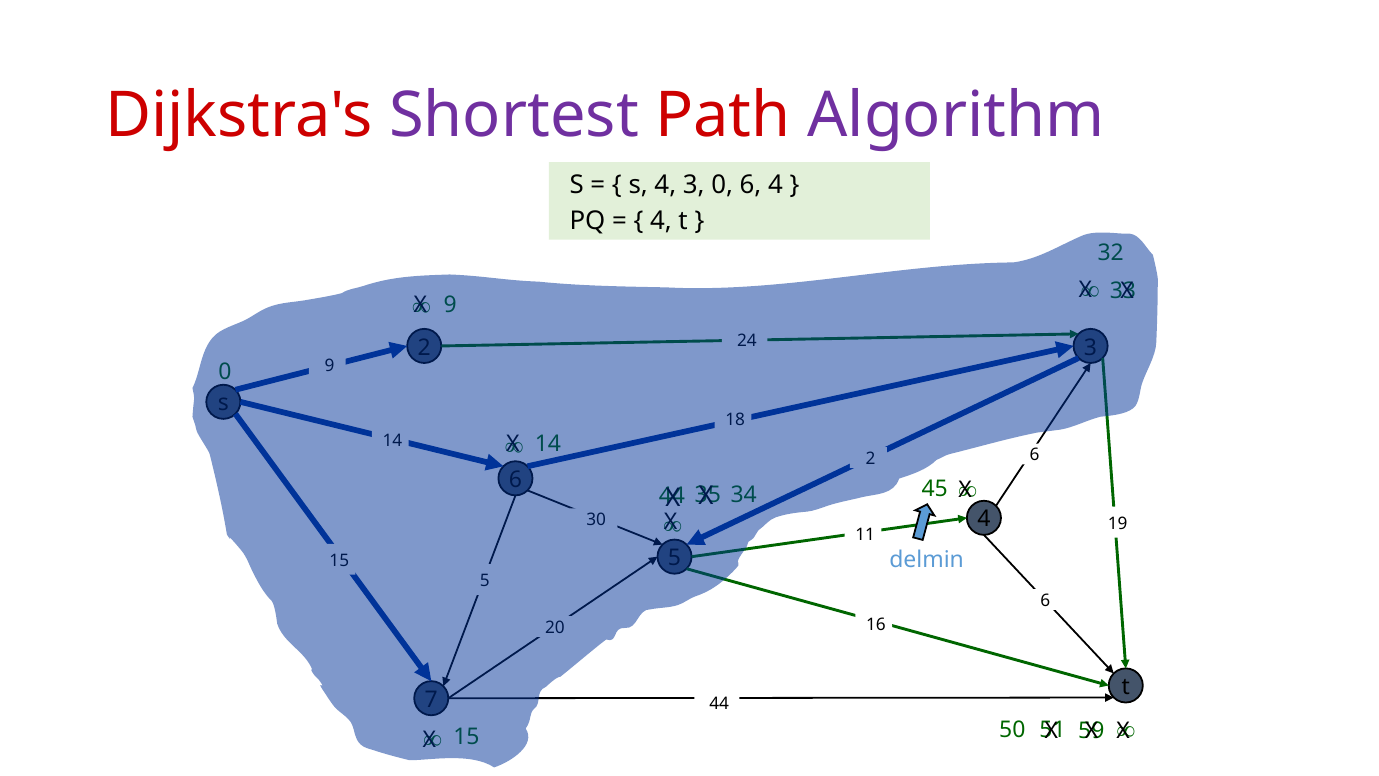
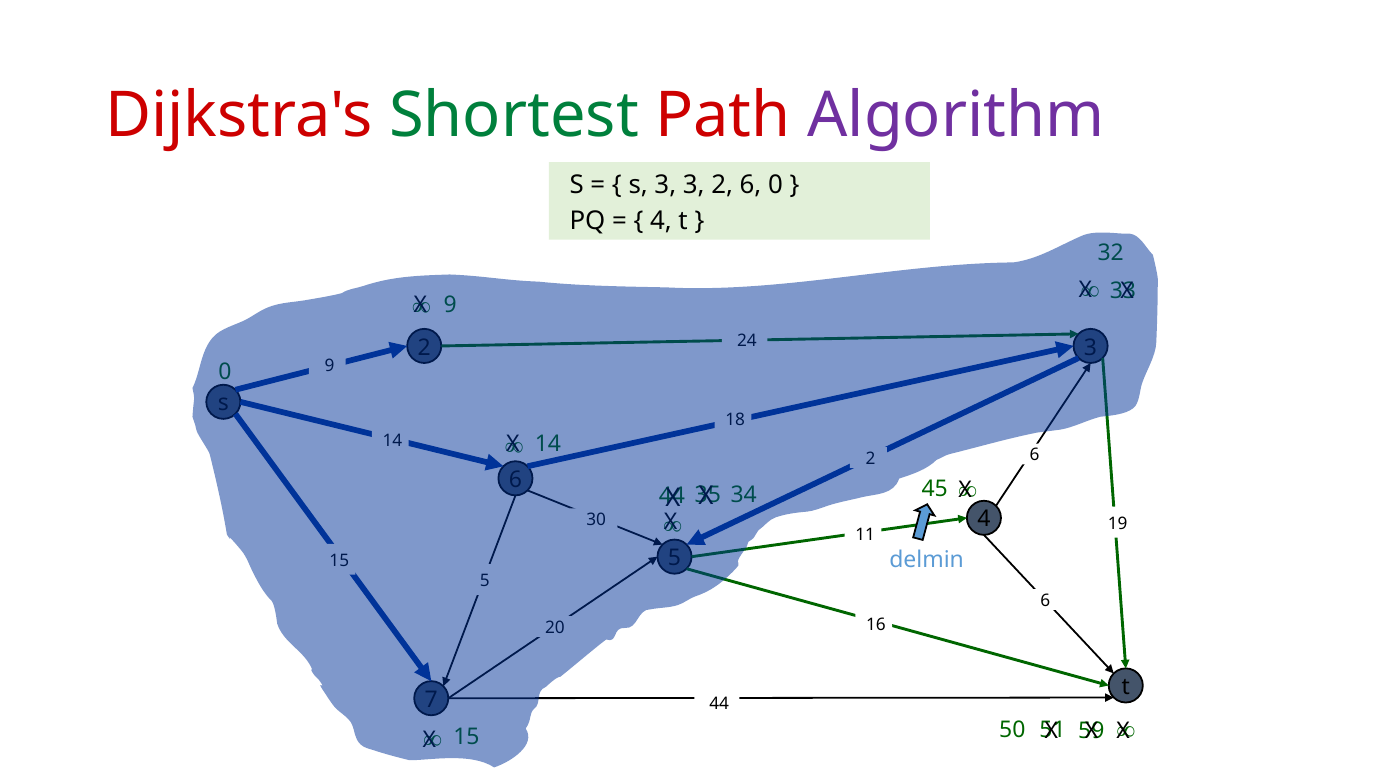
Shortest colour: purple -> green (514, 116)
4: 4 -> 3 (665, 185)
3 0: 0 -> 2 (722, 185)
6 4: 4 -> 0 (775, 185)
